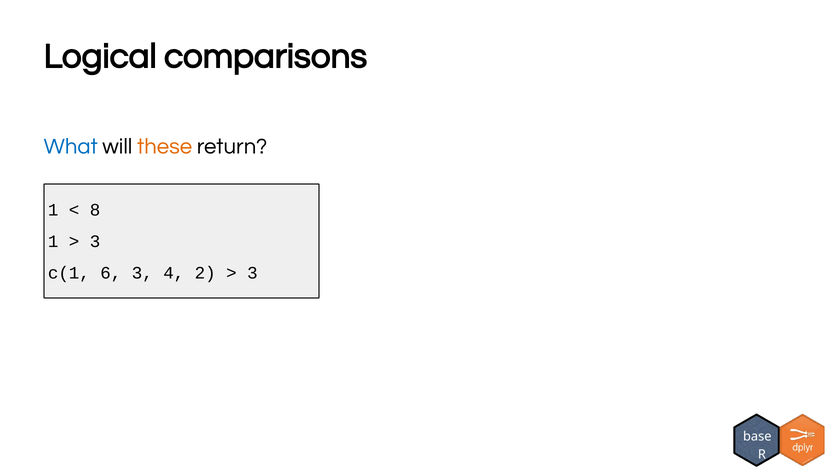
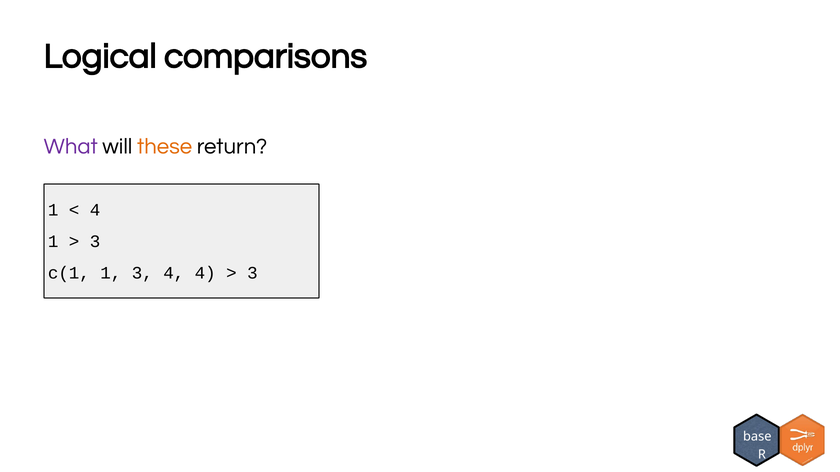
What colour: blue -> purple (71, 147)
8: 8 -> 4 (95, 210)
c(1 6: 6 -> 1 (111, 273)
4 2: 2 -> 4 (205, 273)
